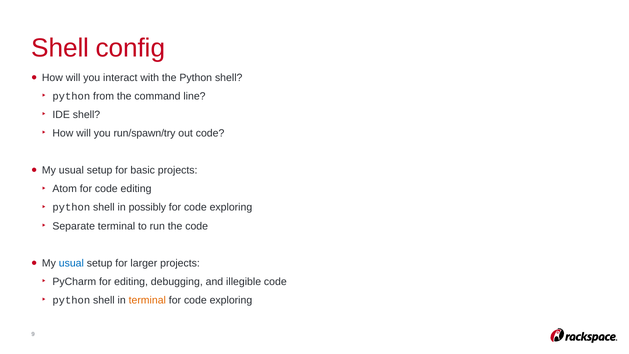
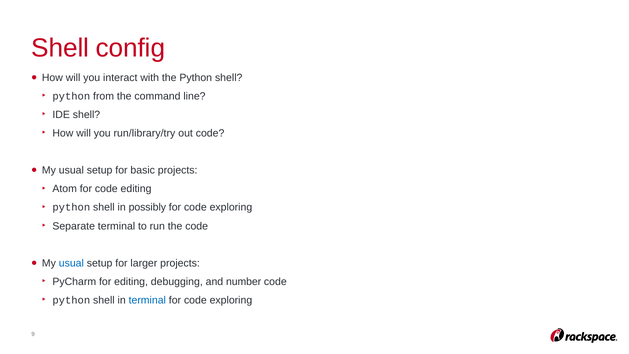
run/spawn/try: run/spawn/try -> run/library/try (144, 133)
illegible: illegible -> number (244, 282)
terminal colour: orange -> blue (147, 300)
